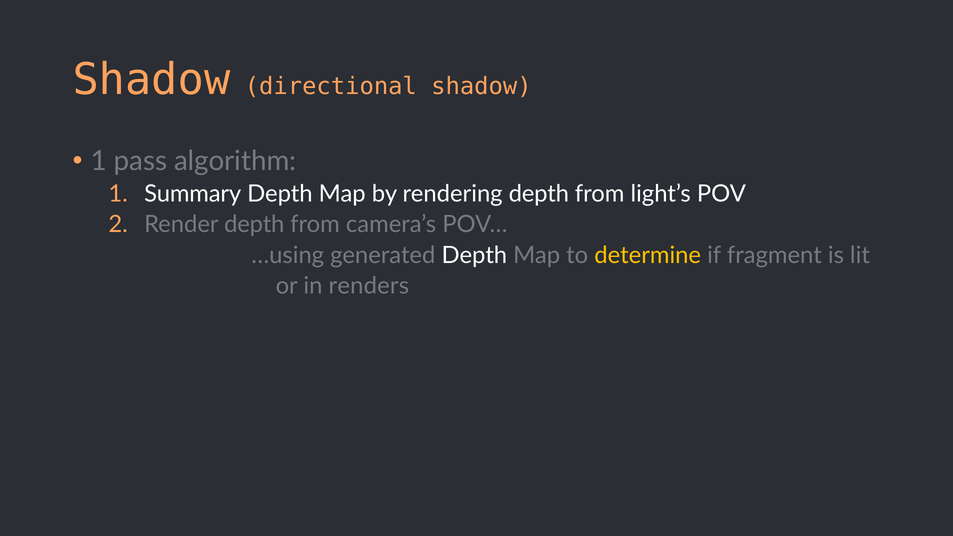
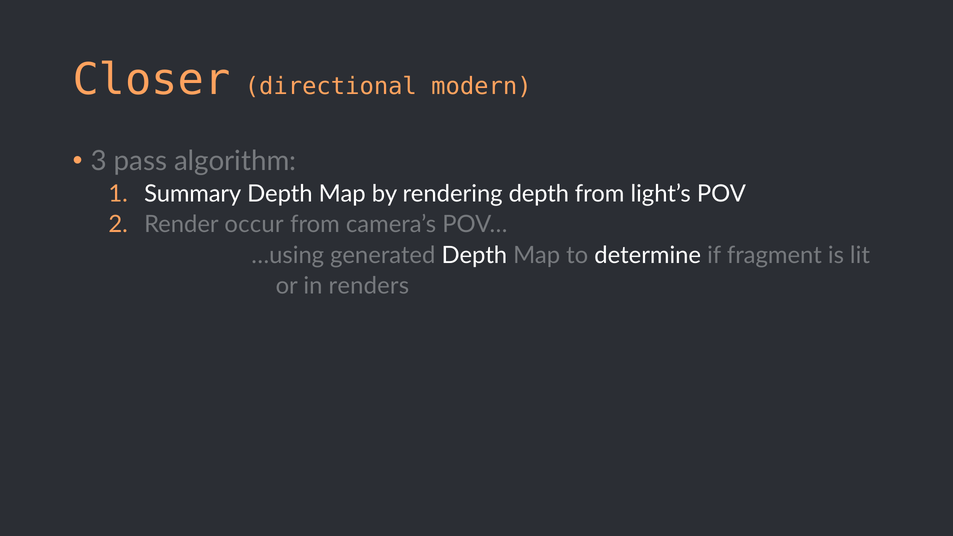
Shadow: Shadow -> Closer (151, 80)
directional shadow: shadow -> modern (481, 87)
1: 1 -> 3 (99, 161)
Render depth: depth -> occur (254, 225)
determine colour: yellow -> white (648, 255)
